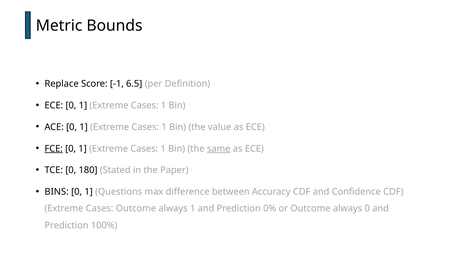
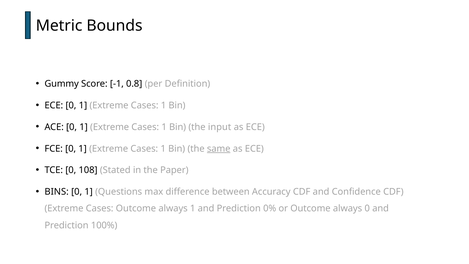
Replace: Replace -> Gummy (62, 84)
6.5: 6.5 -> 0.8 (134, 84)
value: value -> input (220, 127)
FCE underline: present -> none (54, 149)
180: 180 -> 108 (88, 170)
